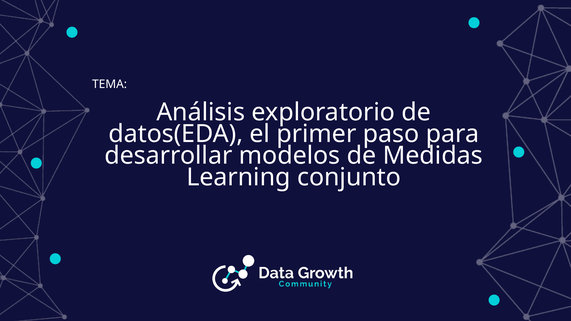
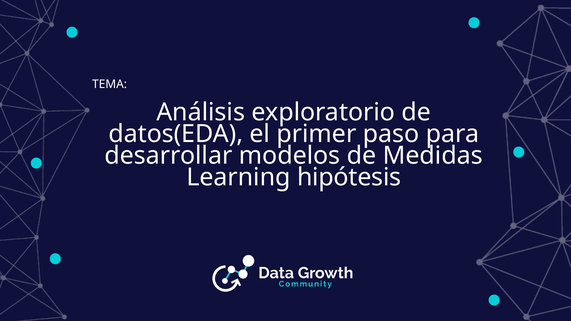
conjunto: conjunto -> hipótesis (349, 177)
